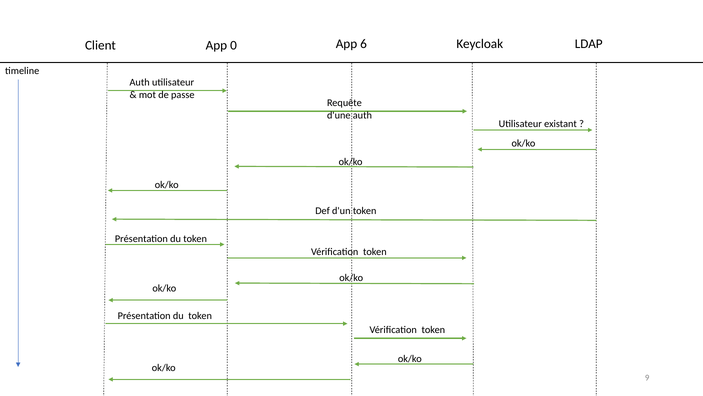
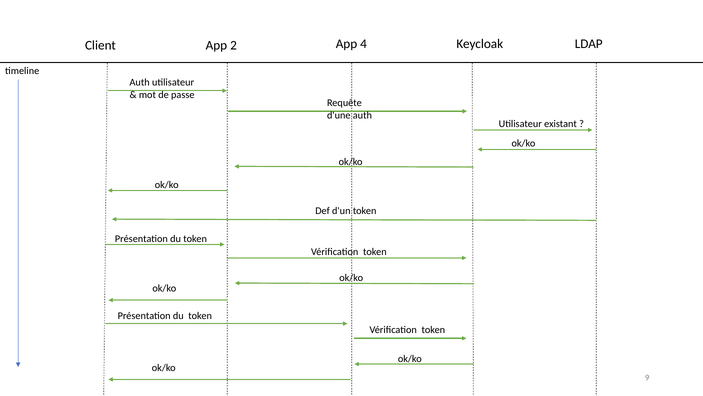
0: 0 -> 2 (233, 45)
6: 6 -> 4 (364, 44)
